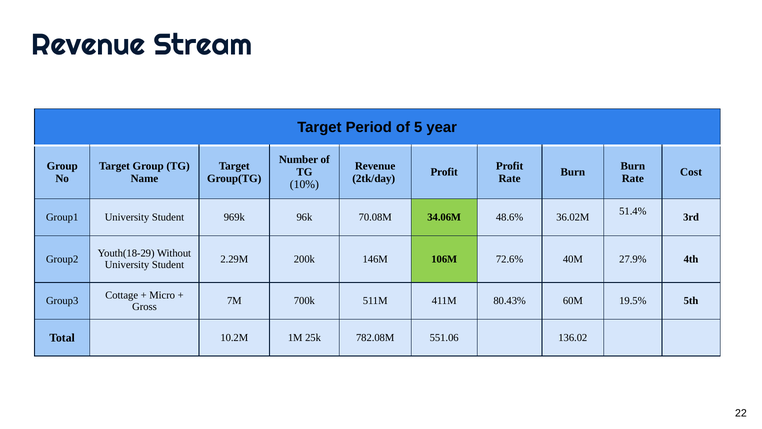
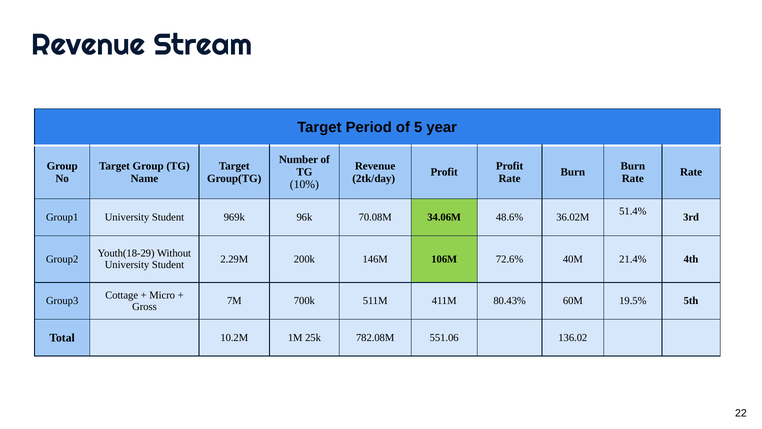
Cost: Cost -> Rate (691, 172)
27.9%: 27.9% -> 21.4% (633, 259)
